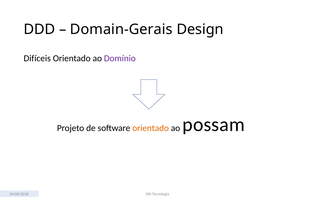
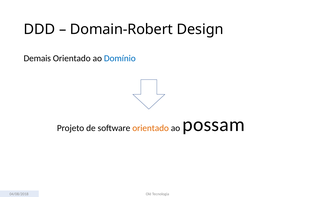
Domain-Gerais: Domain-Gerais -> Domain-Robert (121, 29)
Difíceis: Difíceis -> Demais (37, 58)
Domínio colour: purple -> blue (120, 58)
